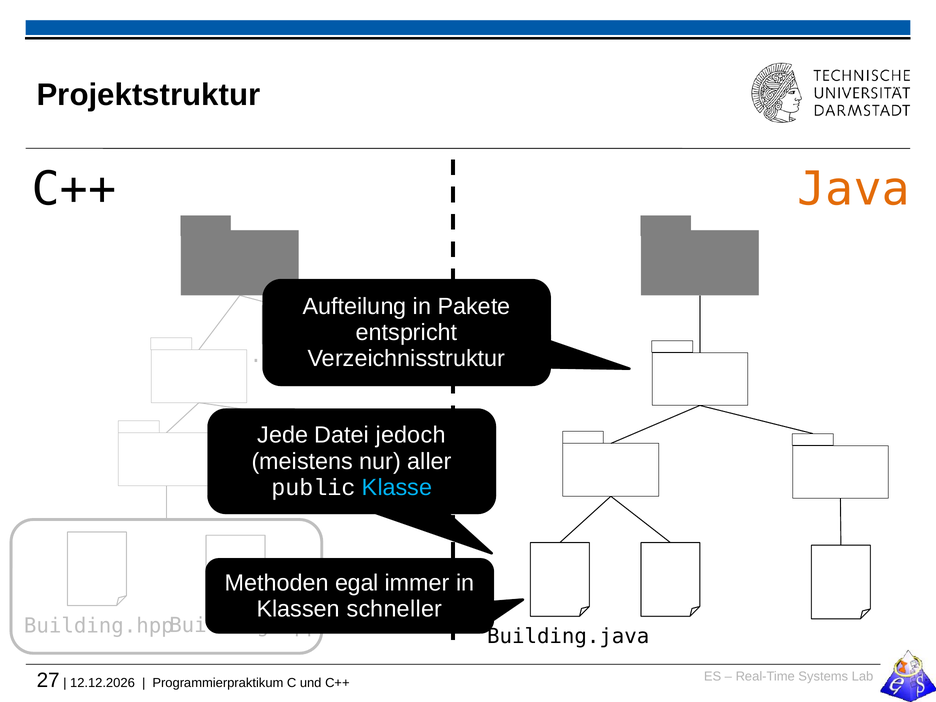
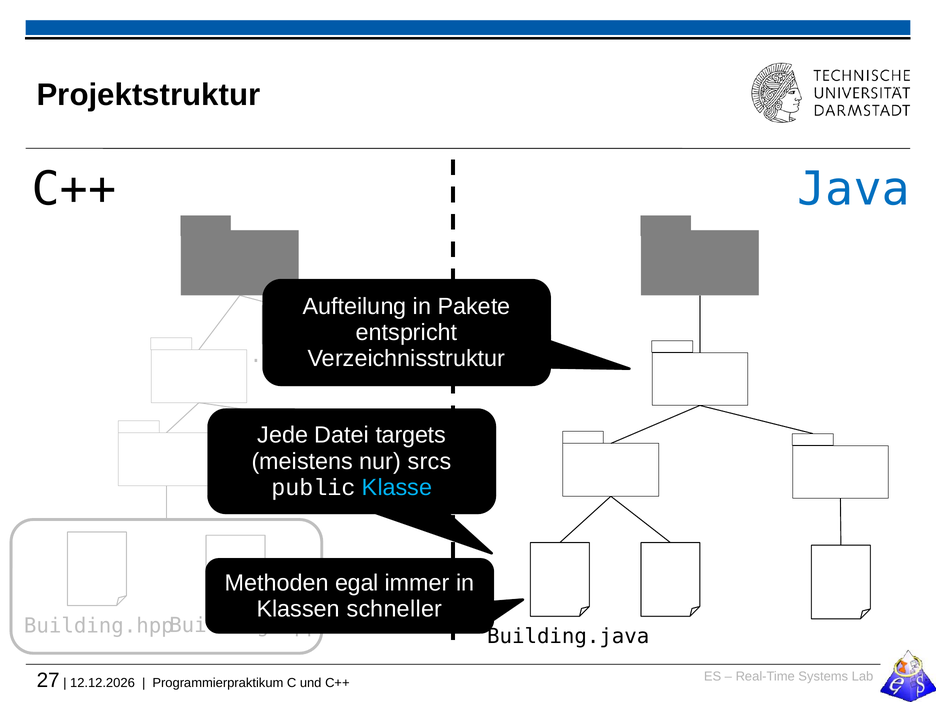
Java colour: orange -> blue (854, 189)
jedoch: jedoch -> targets (411, 435)
aller: aller -> srcs (429, 461)
